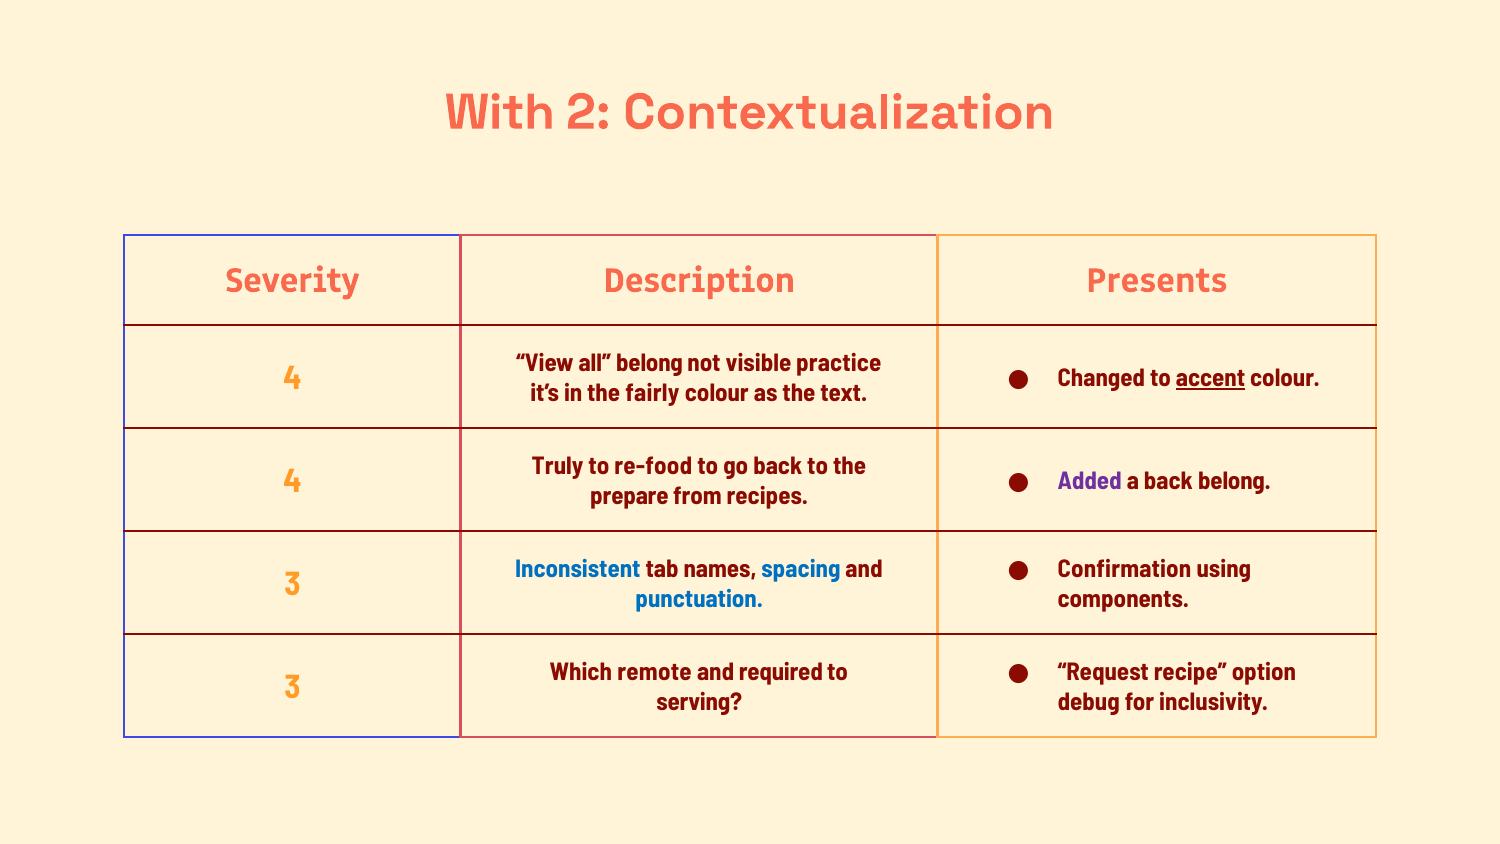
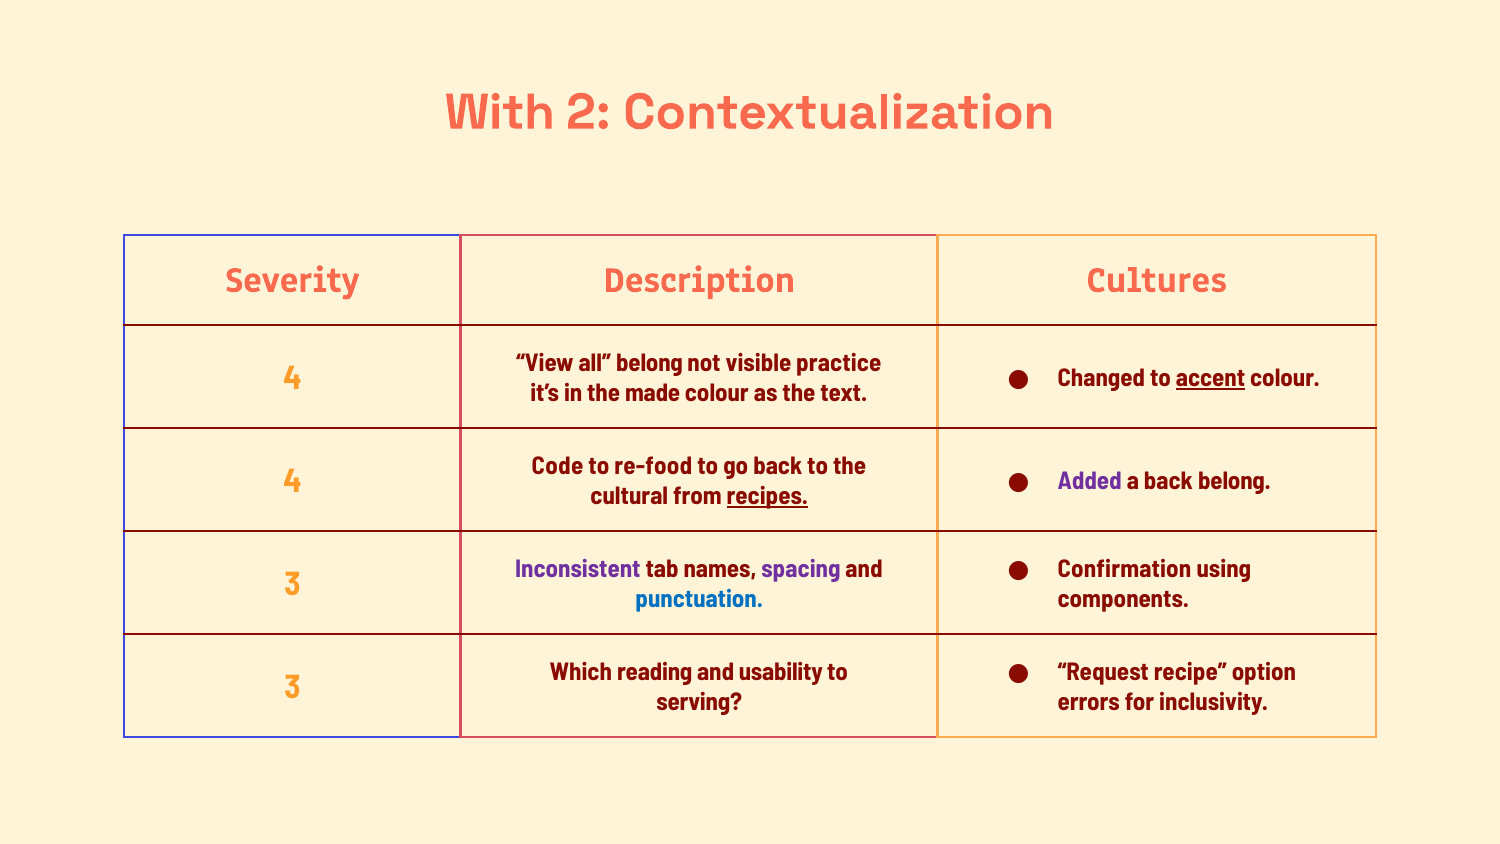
Presents: Presents -> Cultures (1157, 280)
fairly: fairly -> made (653, 393)
Truly: Truly -> Code (558, 466)
prepare: prepare -> cultural (629, 496)
recipes underline: none -> present (767, 496)
Inconsistent colour: blue -> purple (578, 569)
spacing colour: blue -> purple (801, 569)
remote: remote -> reading (655, 672)
required: required -> usability (781, 672)
debug: debug -> errors (1089, 702)
